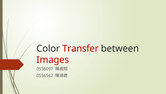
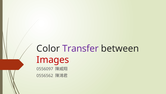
Transfer colour: red -> purple (81, 48)
